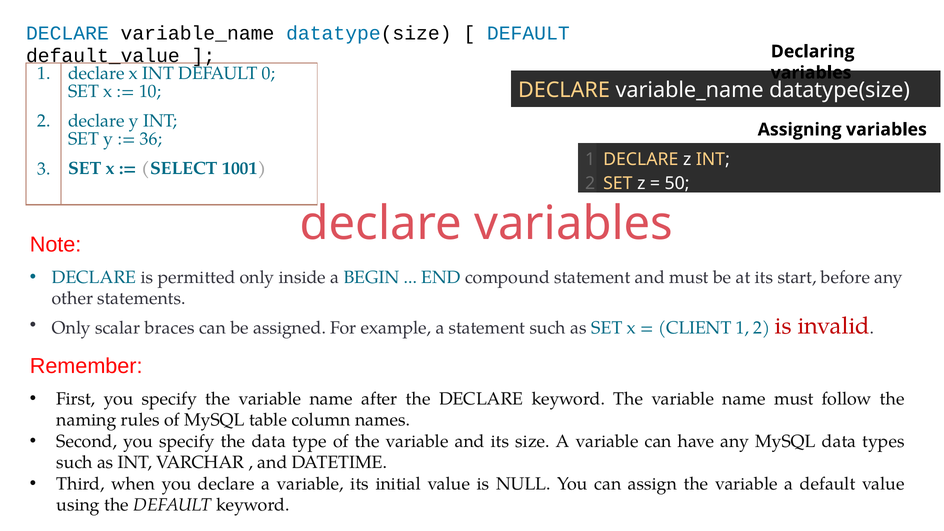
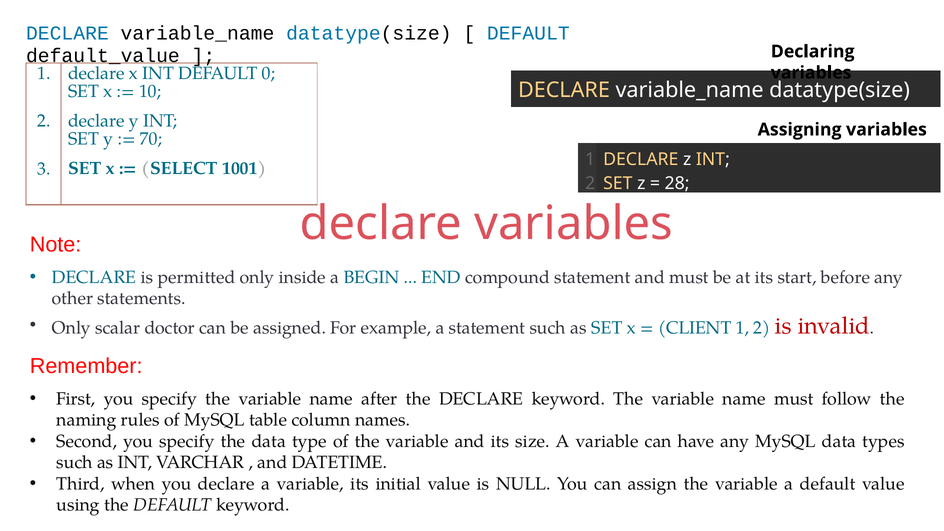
36: 36 -> 70 (151, 139)
50: 50 -> 28 (677, 184)
braces: braces -> doctor (170, 328)
